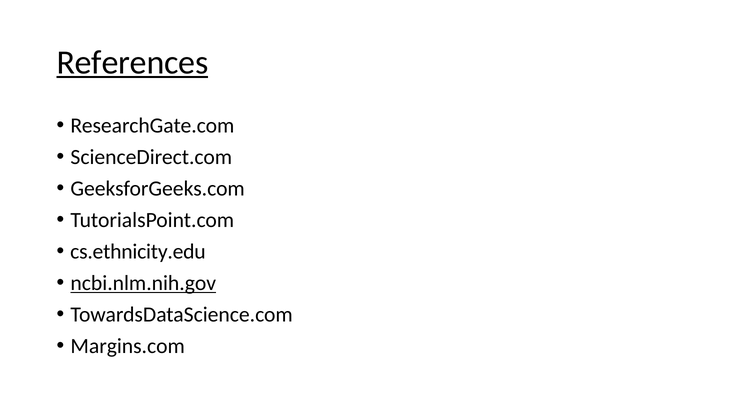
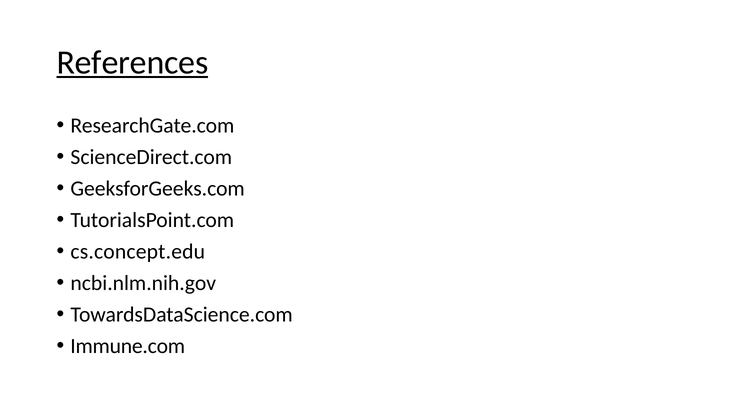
cs.ethnicity.edu: cs.ethnicity.edu -> cs.concept.edu (138, 252)
ncbi.nlm.nih.gov underline: present -> none (143, 283)
Margins.com: Margins.com -> Immune.com (128, 346)
